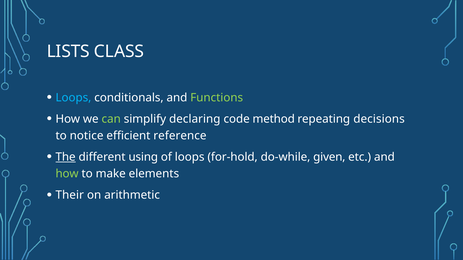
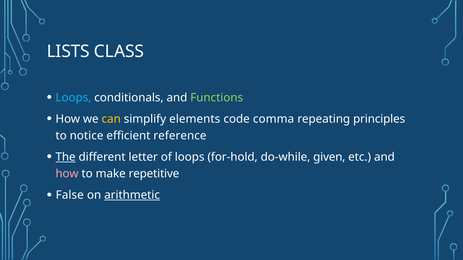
can colour: light green -> yellow (111, 119)
declaring: declaring -> elements (195, 119)
method: method -> comma (274, 119)
decisions: decisions -> principles (379, 119)
using: using -> letter (143, 157)
how colour: light green -> pink (67, 174)
elements: elements -> repetitive (154, 174)
Their: Their -> False (70, 196)
arithmetic underline: none -> present (132, 196)
